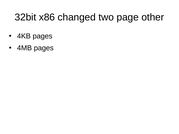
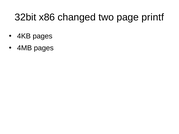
other: other -> printf (153, 17)
